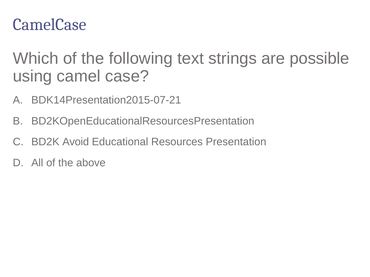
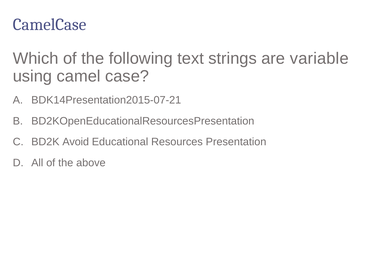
possible: possible -> variable (319, 59)
